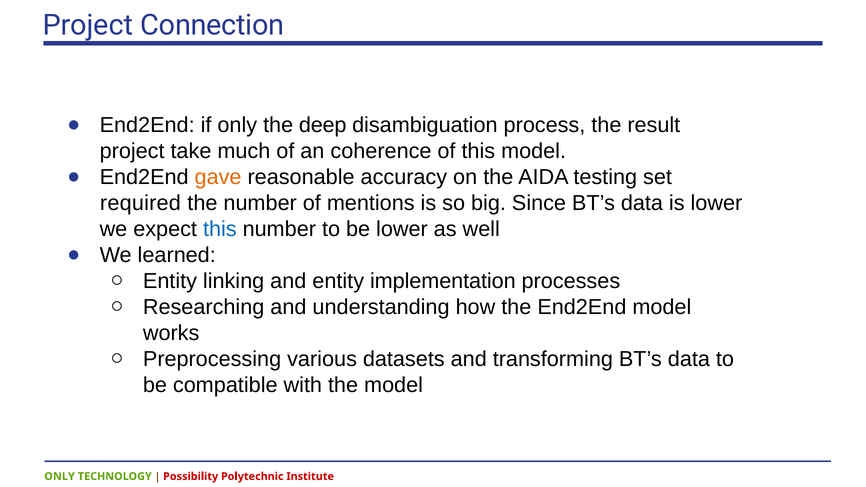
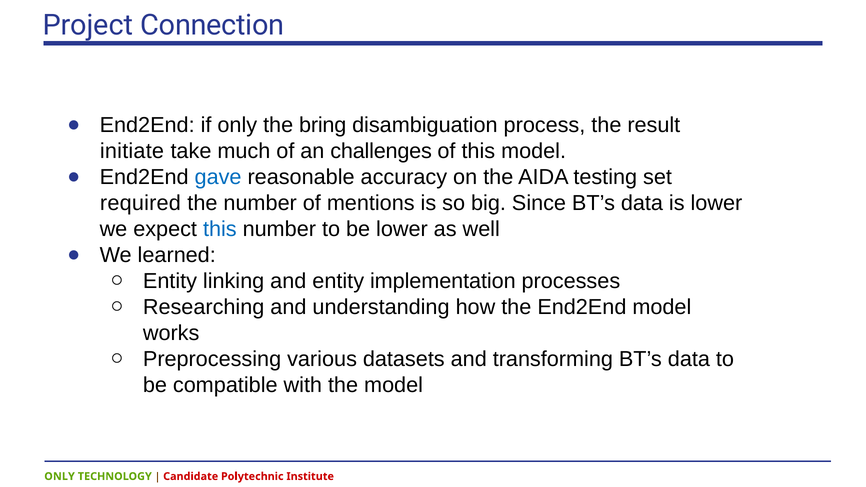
deep: deep -> bring (323, 125)
project: project -> initiate (132, 151)
coherence: coherence -> challenges (381, 151)
gave colour: orange -> blue (218, 177)
Possibility: Possibility -> Candidate (191, 477)
